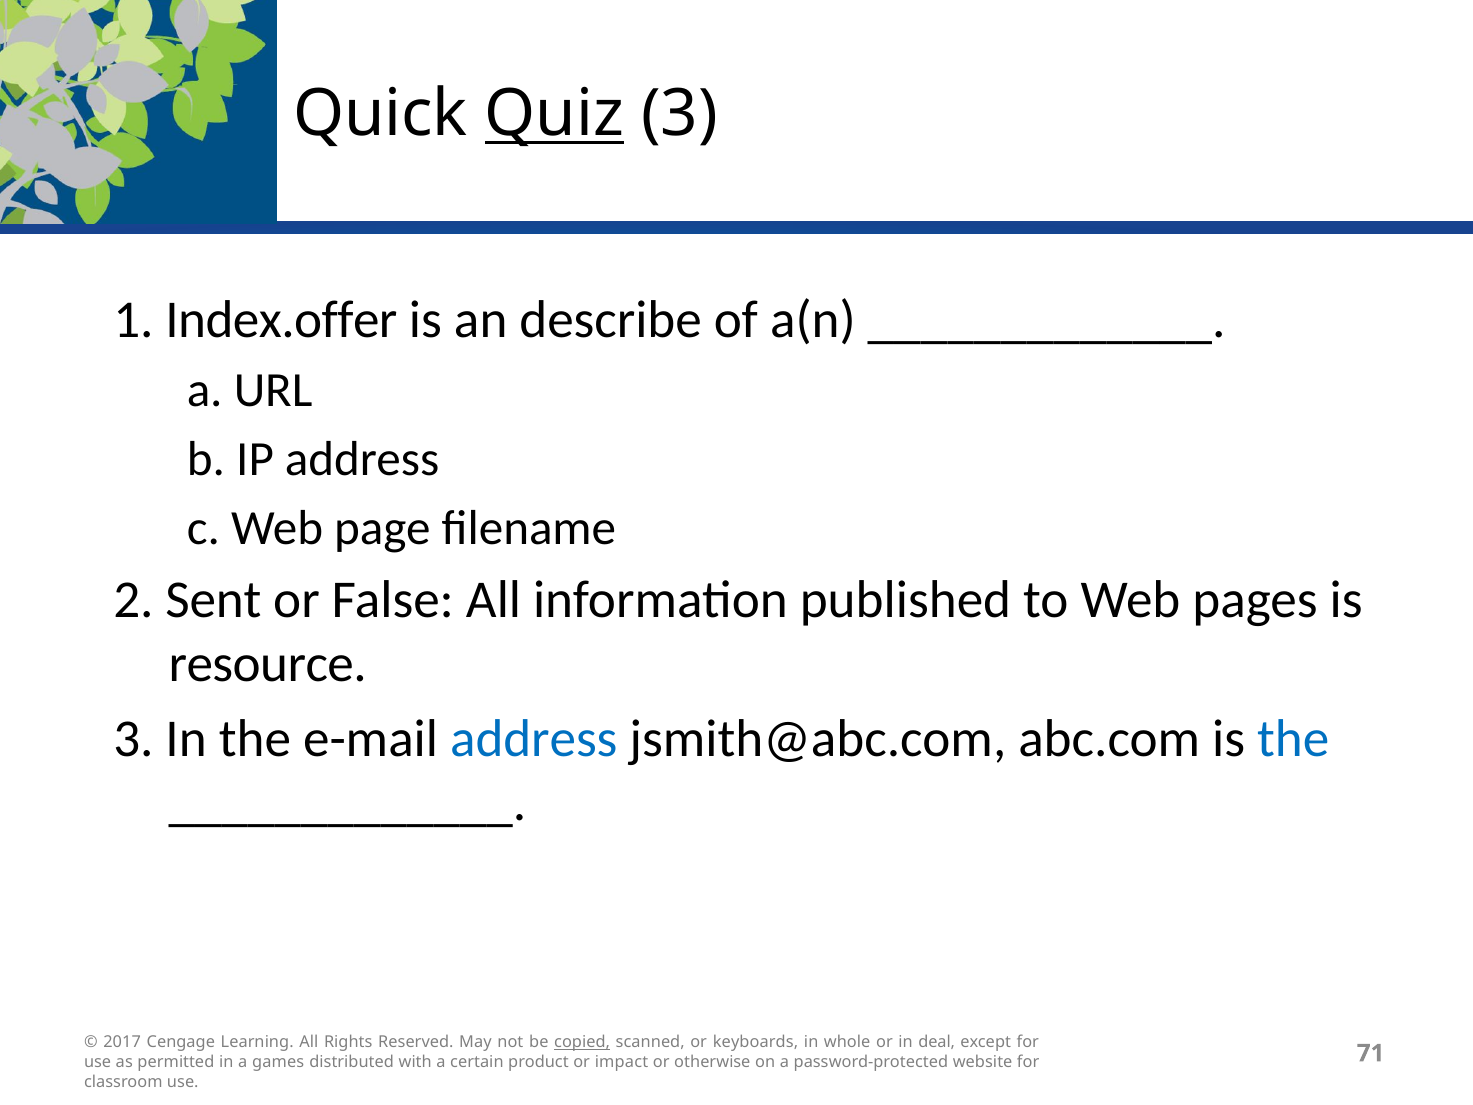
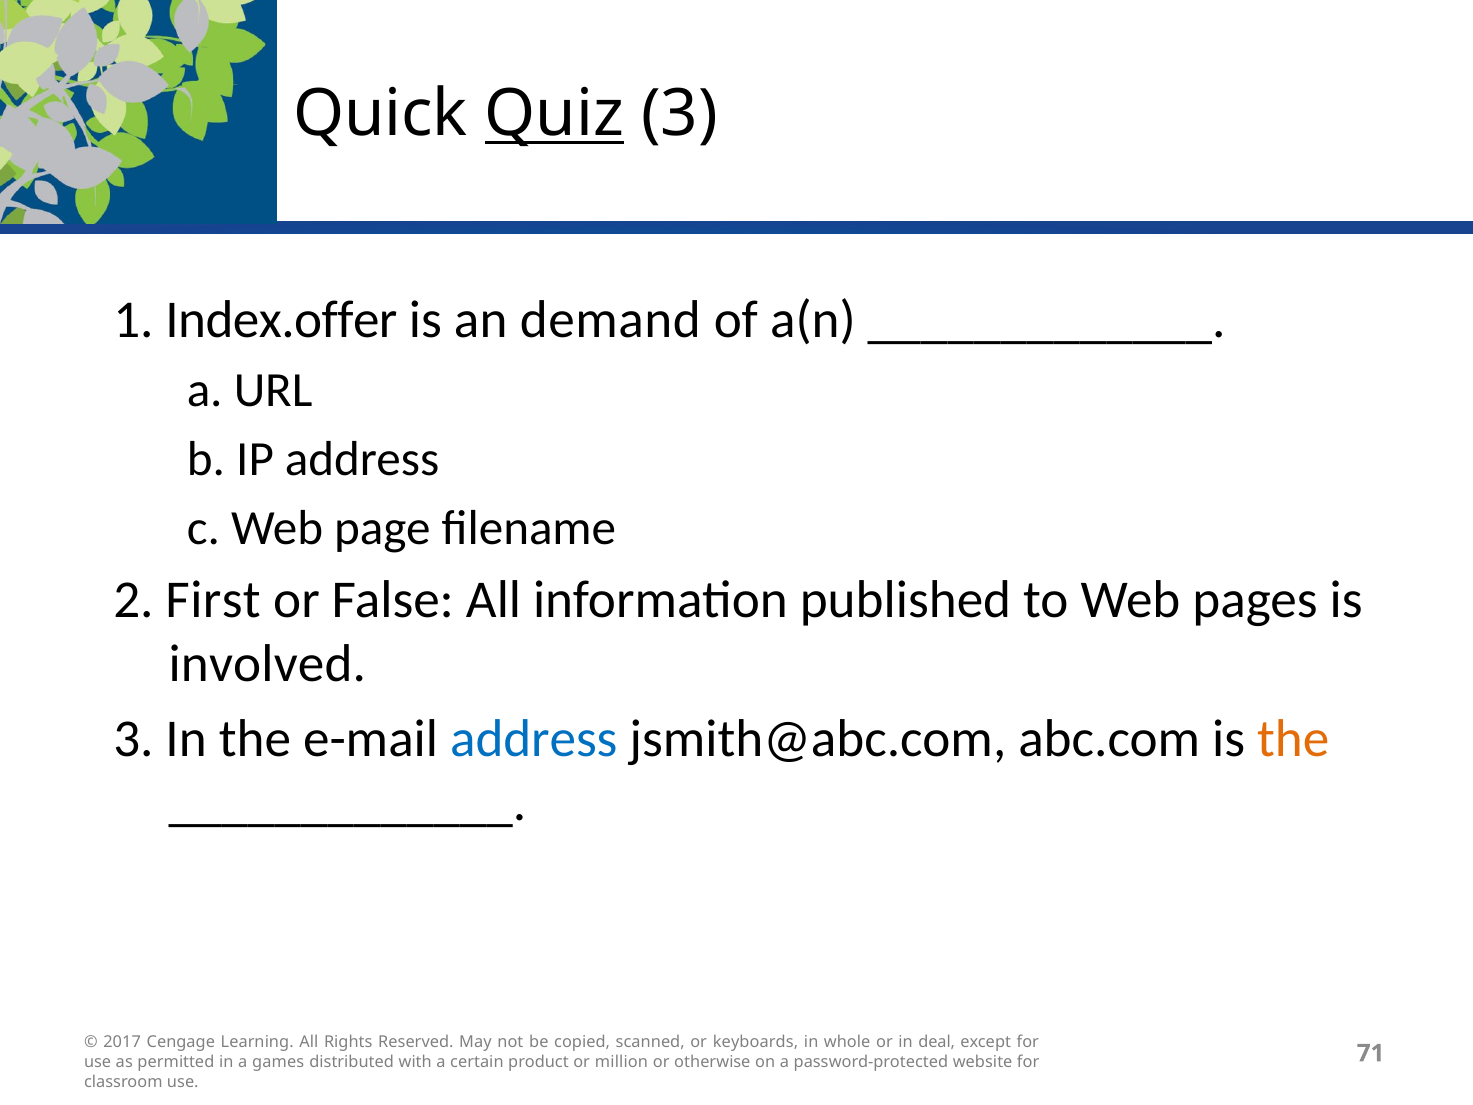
describe: describe -> demand (610, 320)
Sent: Sent -> First (213, 600)
resource: resource -> involved (267, 664)
the colour: blue -> orange (1293, 739)
copied underline: present -> none (582, 1042)
impact: impact -> million (622, 1062)
